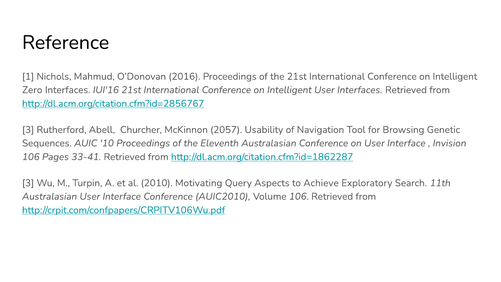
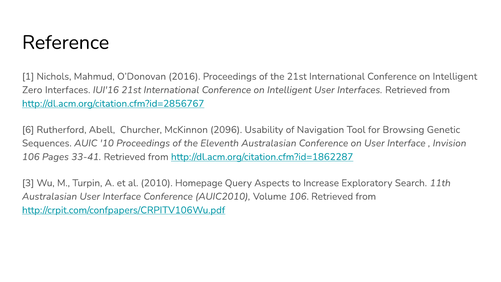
3: 3 -> 6 (28, 130)
2057: 2057 -> 2096 (226, 130)
Motivating: Motivating -> Homepage (199, 183)
Achieve: Achieve -> Increase (321, 183)
